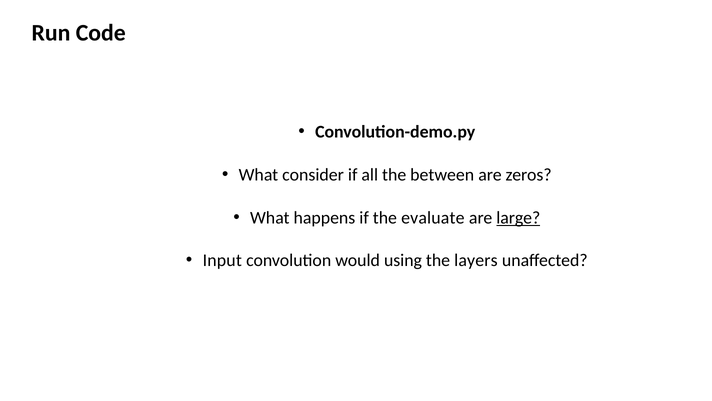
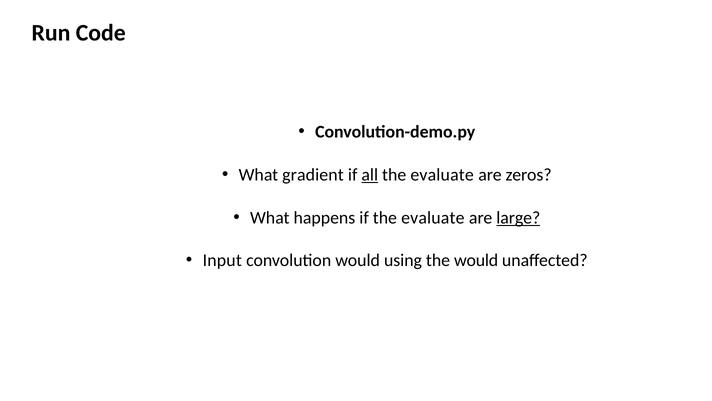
consider: consider -> gradient (313, 175)
all underline: none -> present (370, 175)
between: between -> evaluate (442, 175)
the layers: layers -> would (476, 260)
